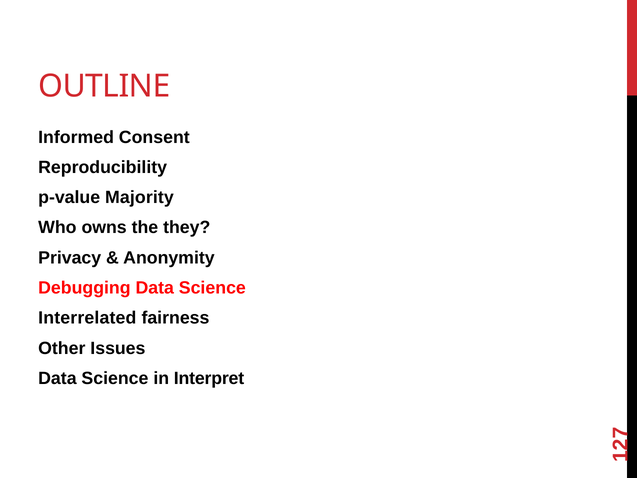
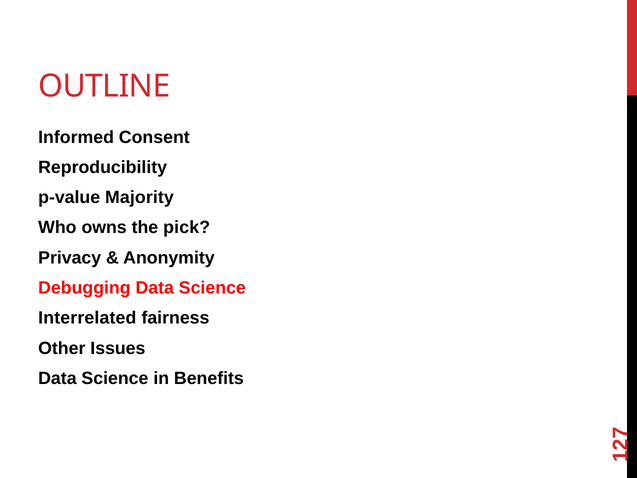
they: they -> pick (187, 228)
Interpret: Interpret -> Benefits (209, 378)
